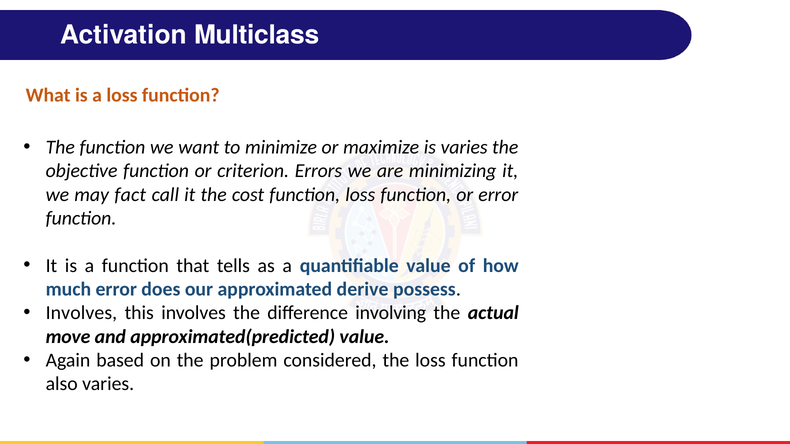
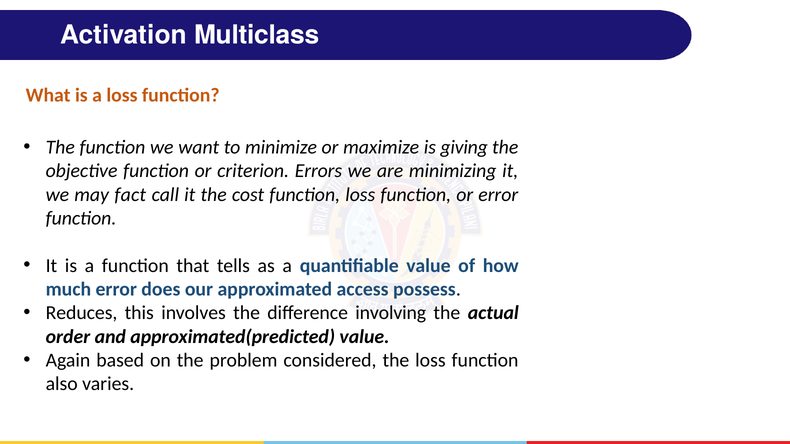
is varies: varies -> giving (464, 147)
derive: derive -> access (363, 289)
Involves: Involves -> Reduces (81, 313)
move: move -> order (68, 337)
